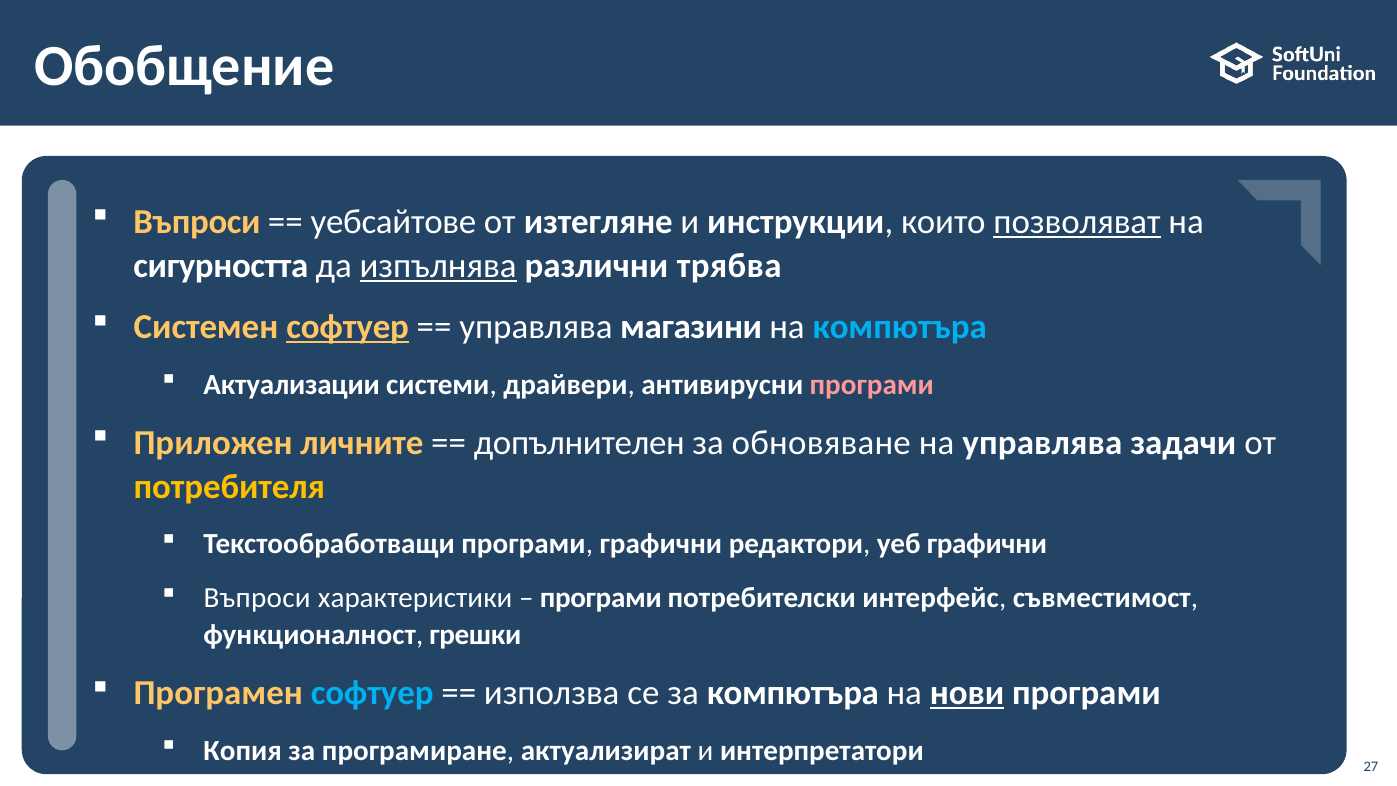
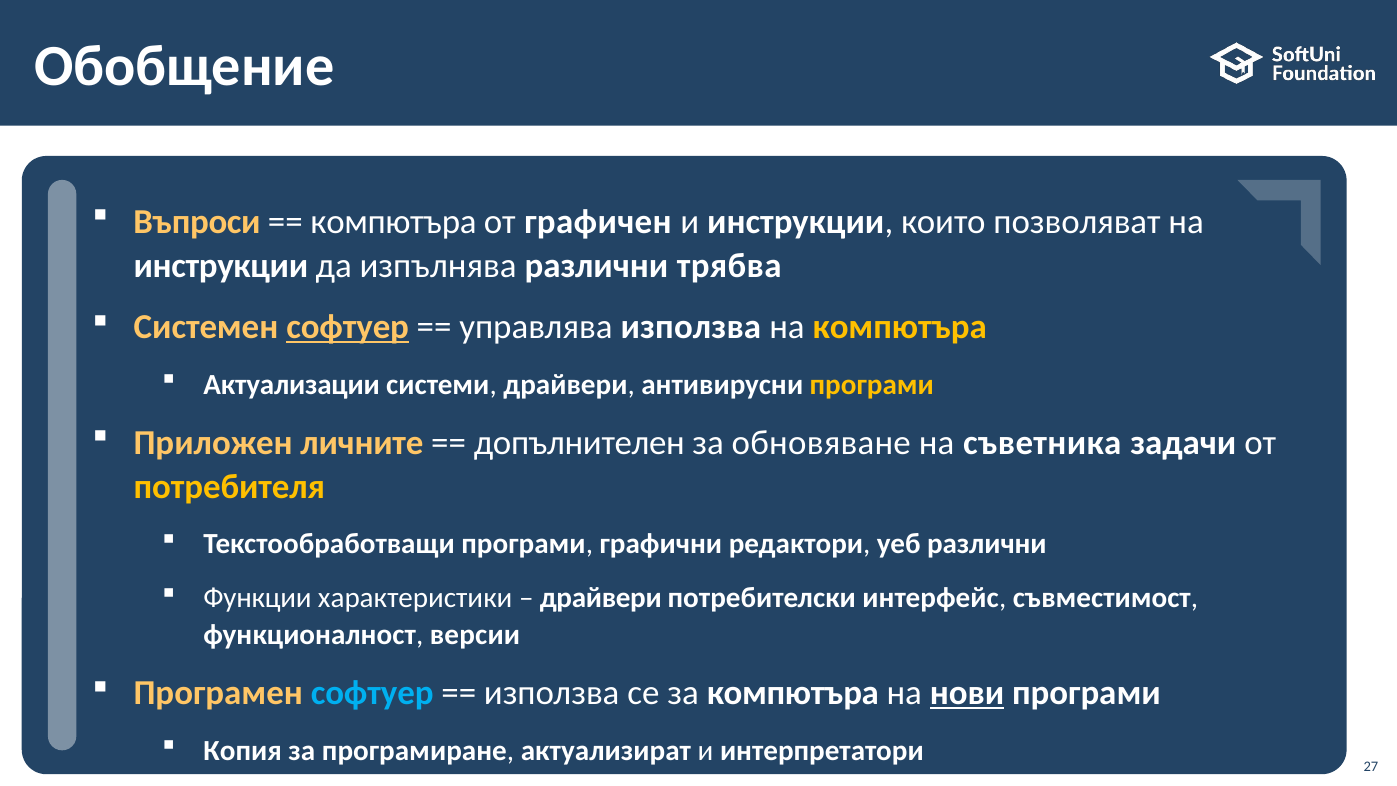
уебсайтове: уебсайтове -> компютъра (393, 222)
изтегляне: изтегляне -> графичен (598, 222)
позволяват underline: present -> none (1077, 222)
сигурността: сигурността -> инструкции (221, 266)
изпълнява underline: present -> none (438, 266)
управлява магазини: магазини -> използва (691, 327)
компютъра colour: light blue -> yellow (900, 327)
програми colour: pink -> yellow (872, 384)
на управлява: управлява -> съветника (1042, 443)
уеб графични: графични -> различни (987, 544)
Въпроси: Въпроси -> Функции (257, 598)
програми: програми -> драйвери (601, 598)
грешки: грешки -> версии (475, 635)
